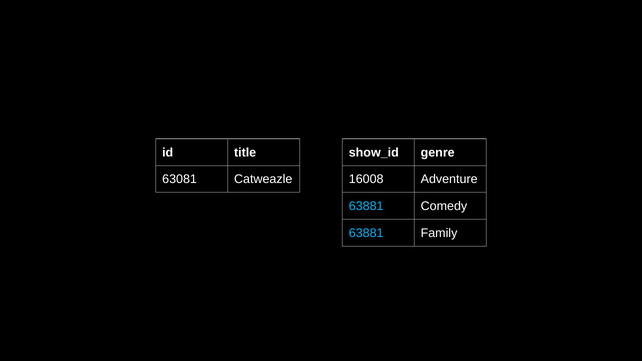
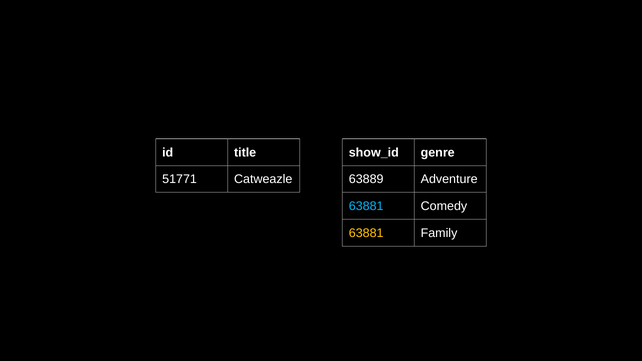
63081: 63081 -> 51771 (180, 179)
16008: 16008 -> 63889 (366, 179)
63881 colour: light blue -> yellow (366, 233)
